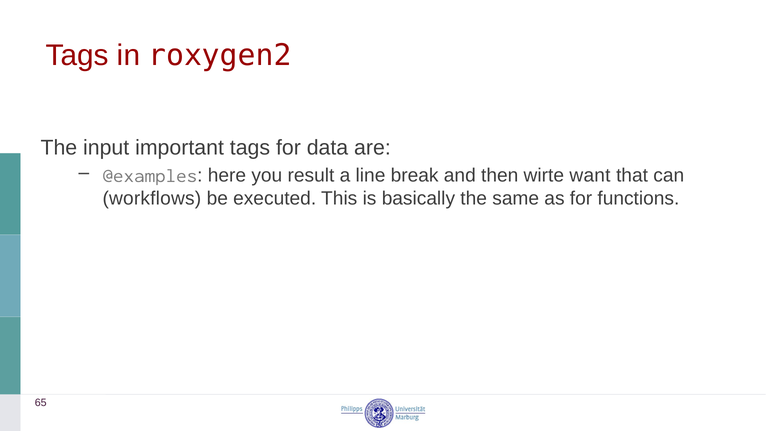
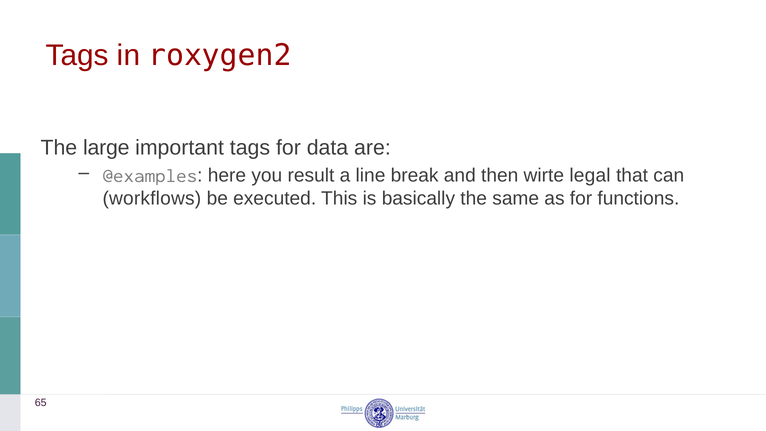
input: input -> large (106, 148)
want: want -> legal (590, 176)
